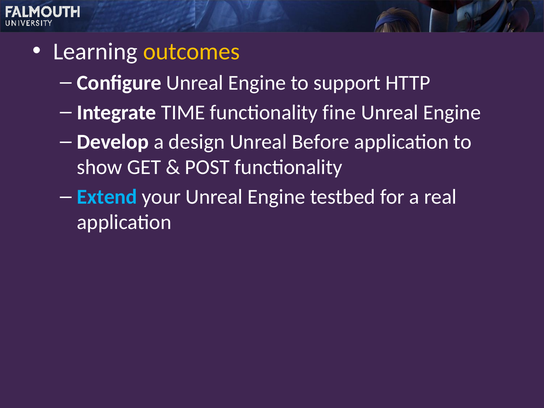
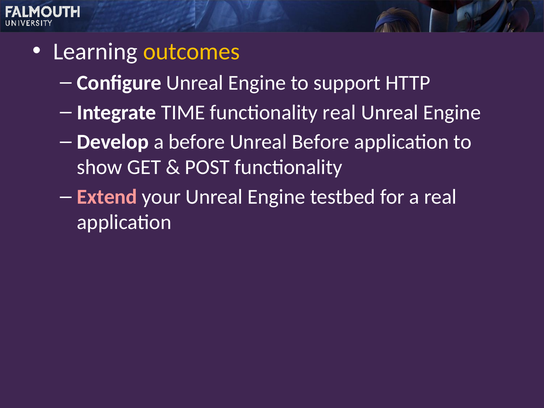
functionality fine: fine -> real (339, 112)
a design: design -> before (197, 142)
Extend colour: light blue -> pink (107, 197)
